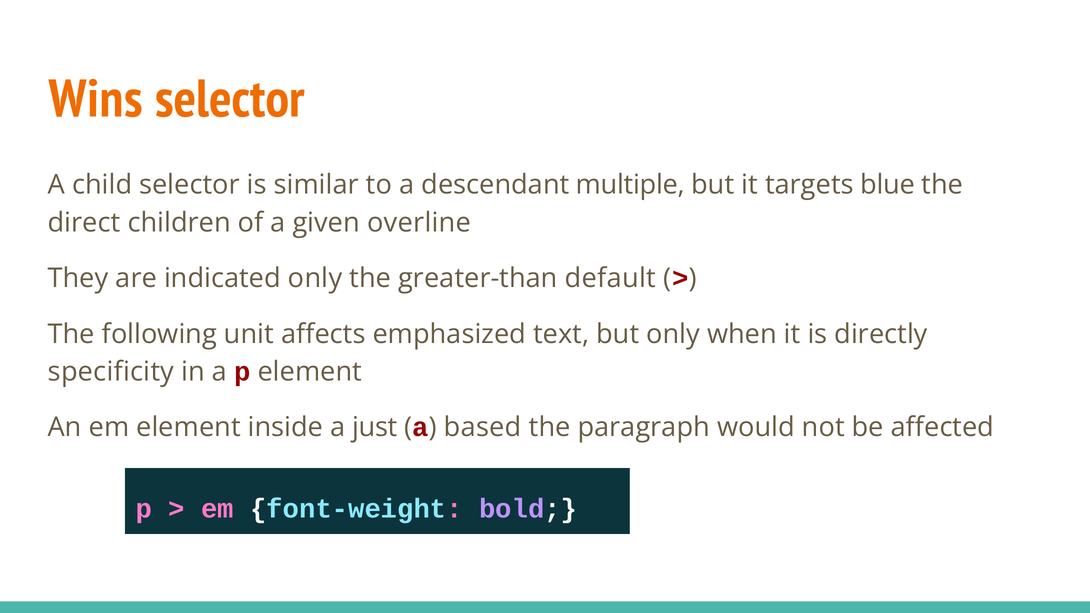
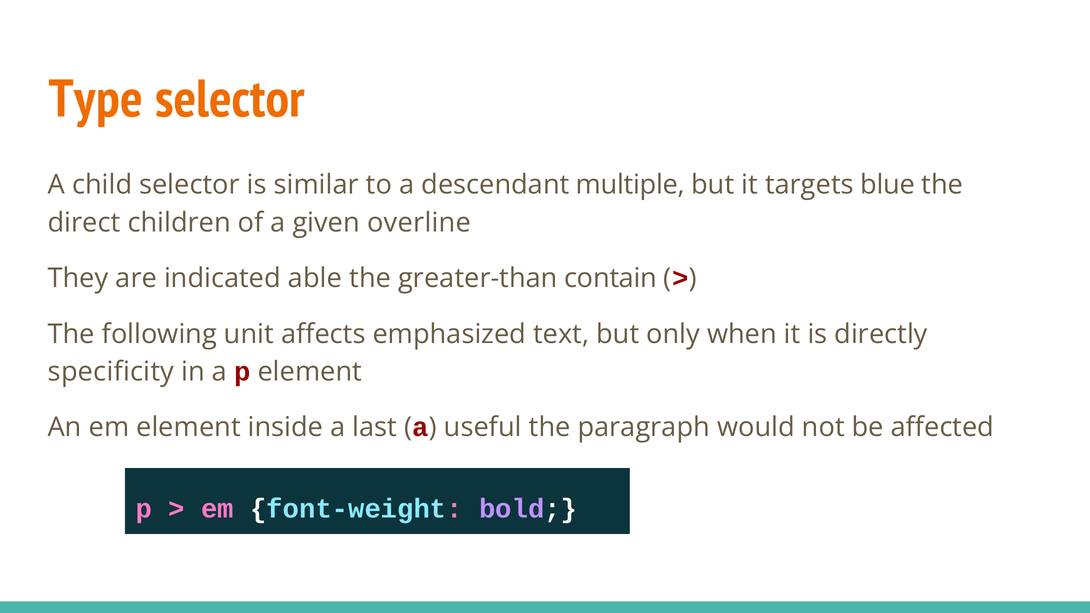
Wins: Wins -> Type (96, 99)
indicated only: only -> able (315, 278)
default: default -> contain (611, 278)
just: just -> last (375, 427)
based: based -> useful (483, 427)
